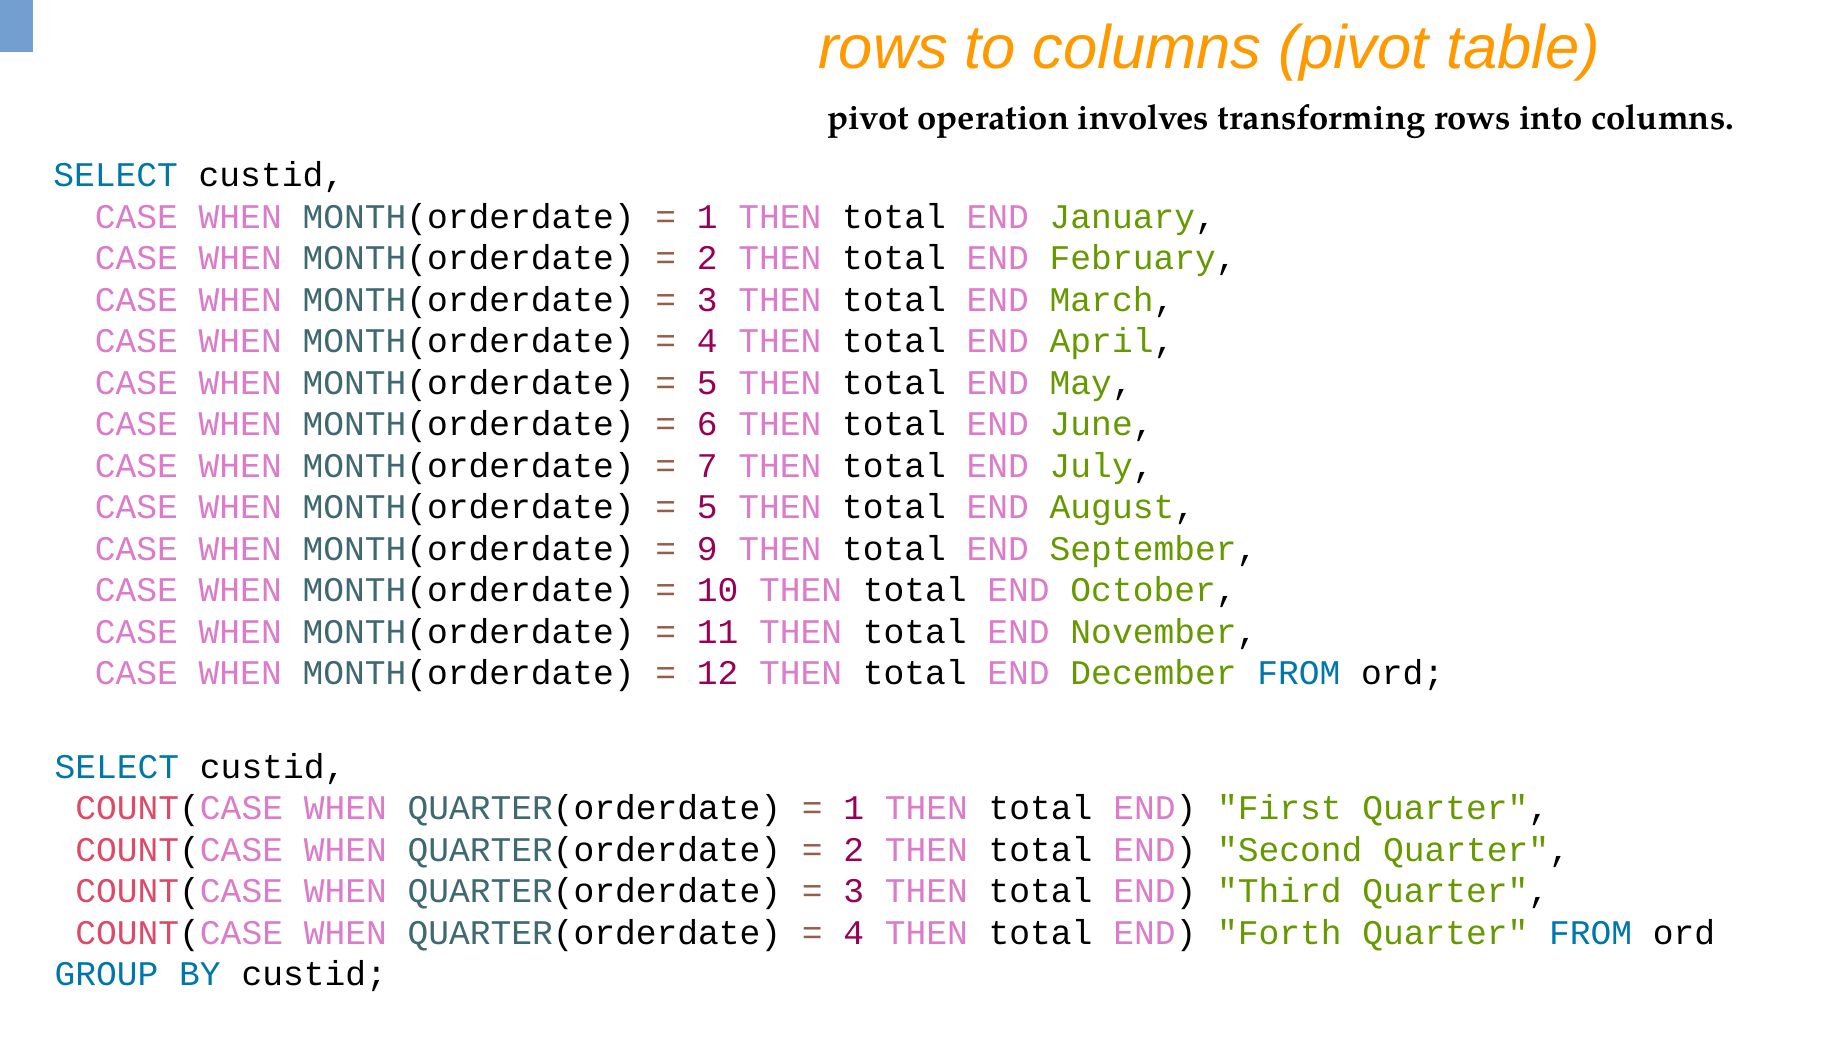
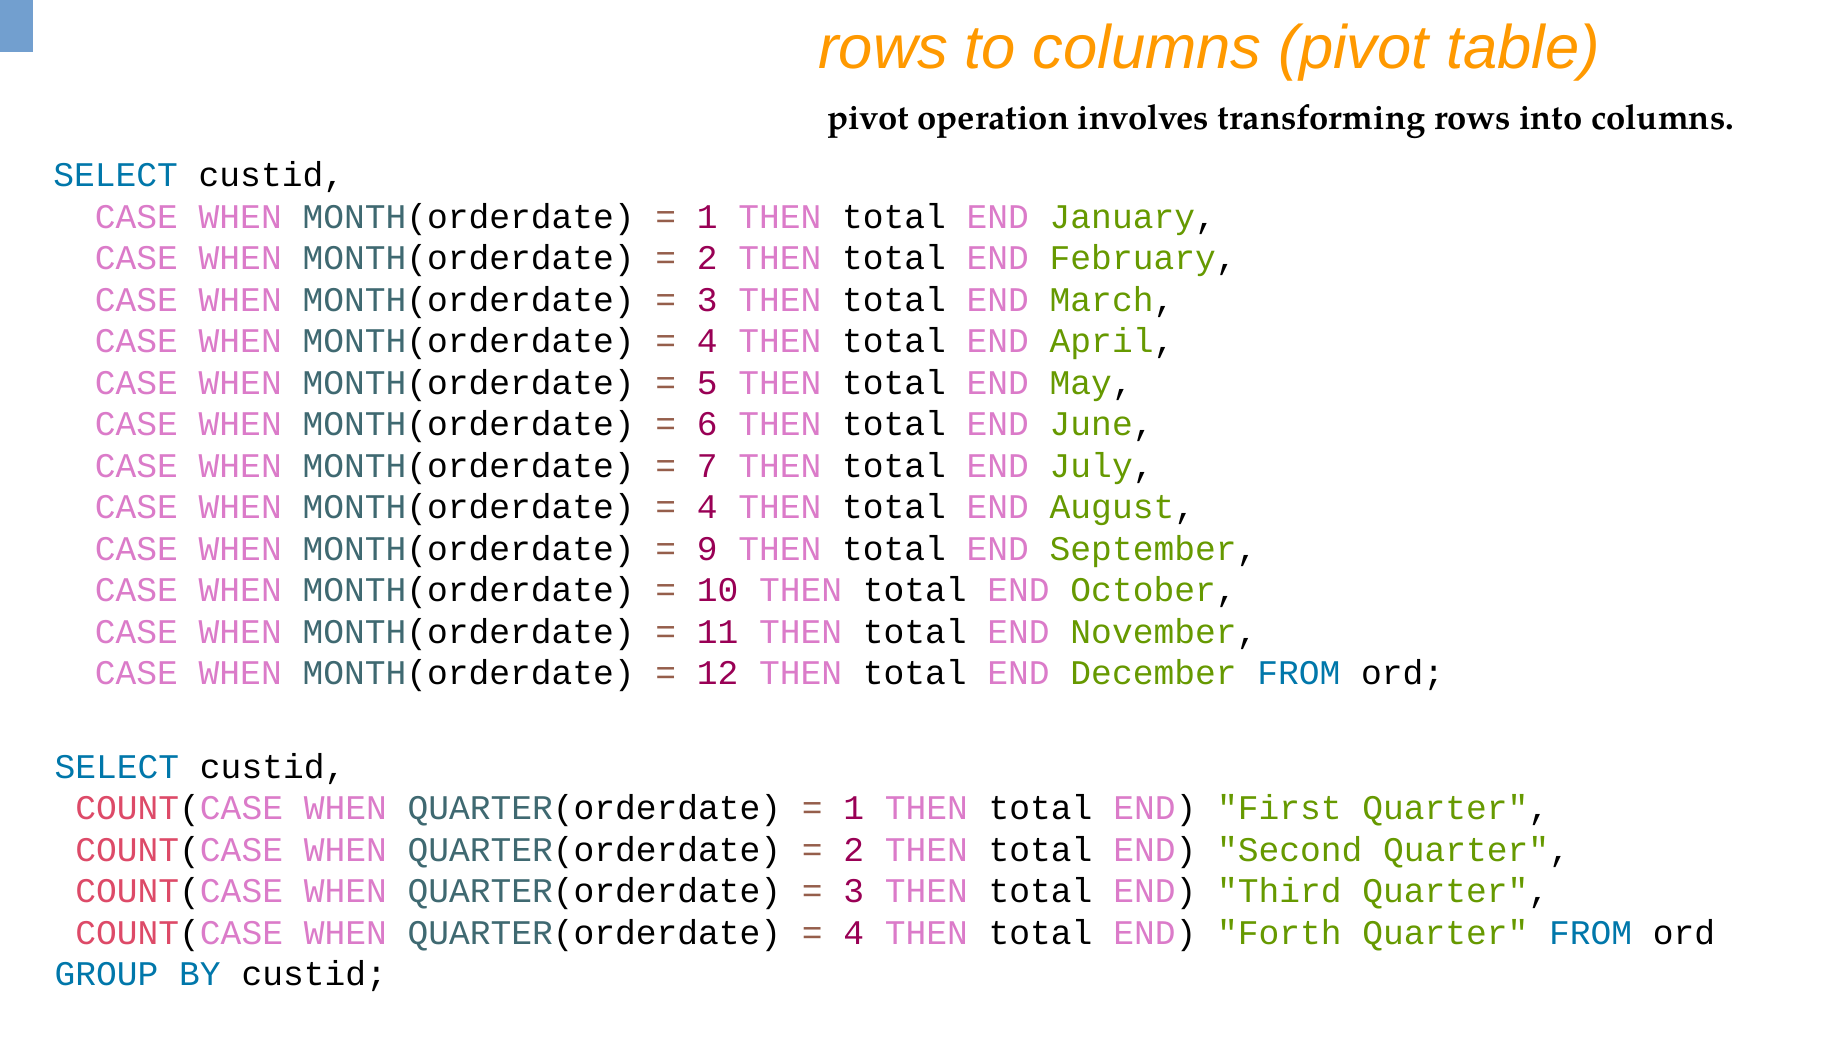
5: 5 -> 4 (707, 507)
